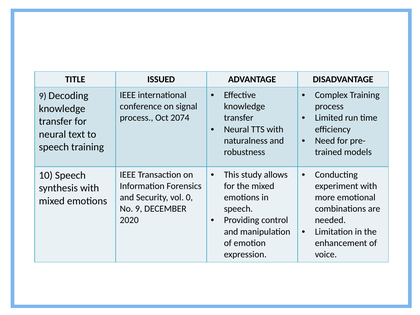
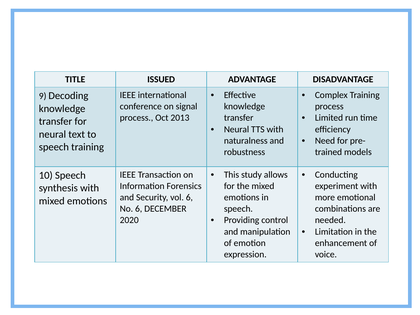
2074: 2074 -> 2013 (180, 118)
vol 0: 0 -> 6 (189, 197)
No 9: 9 -> 6 (139, 209)
